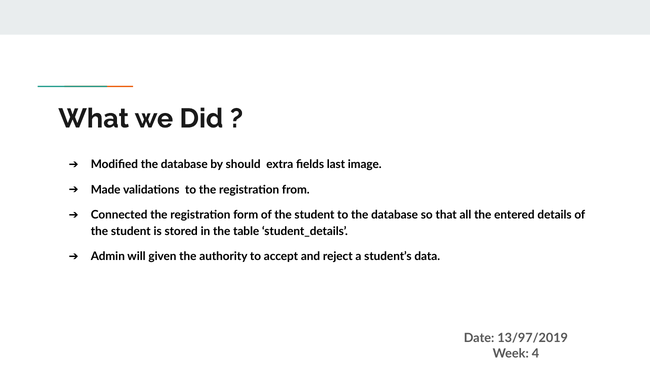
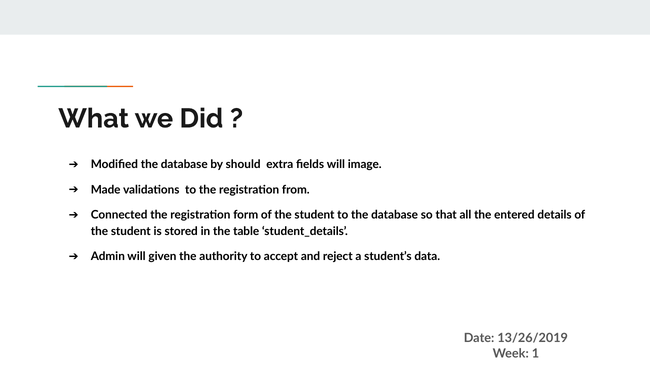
fields last: last -> will (336, 164)
13/97/2019: 13/97/2019 -> 13/26/2019 (533, 338)
4: 4 -> 1 (535, 353)
